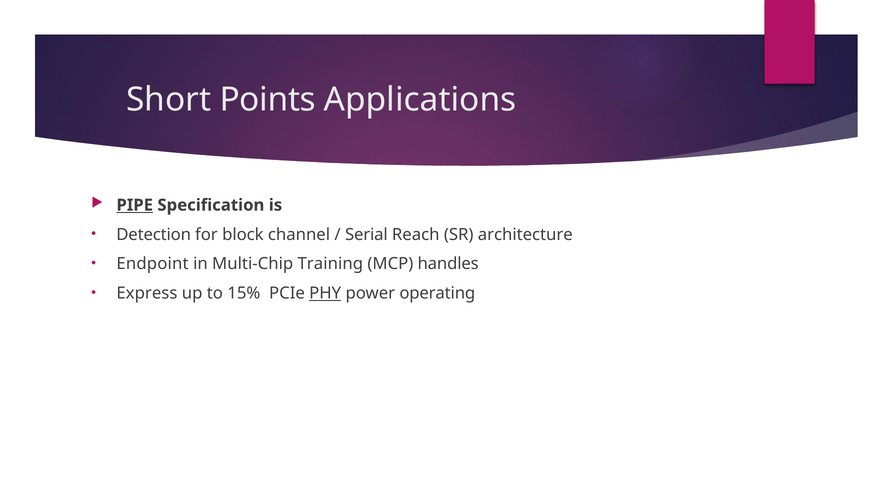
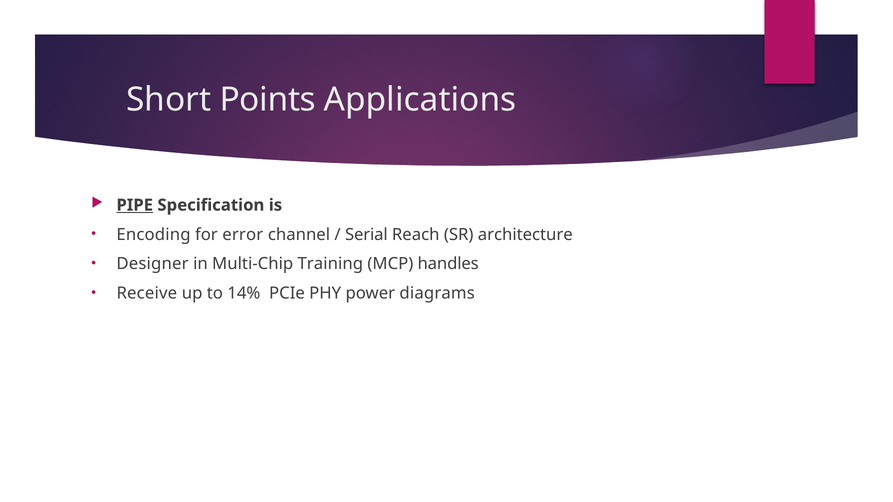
Detection: Detection -> Encoding (153, 235)
block: block -> error (243, 235)
Endpoint: Endpoint -> Designer (153, 264)
Express: Express -> Receive (147, 293)
15%: 15% -> 14% (244, 293)
PHY underline: present -> none (325, 293)
operating: operating -> diagrams (437, 293)
